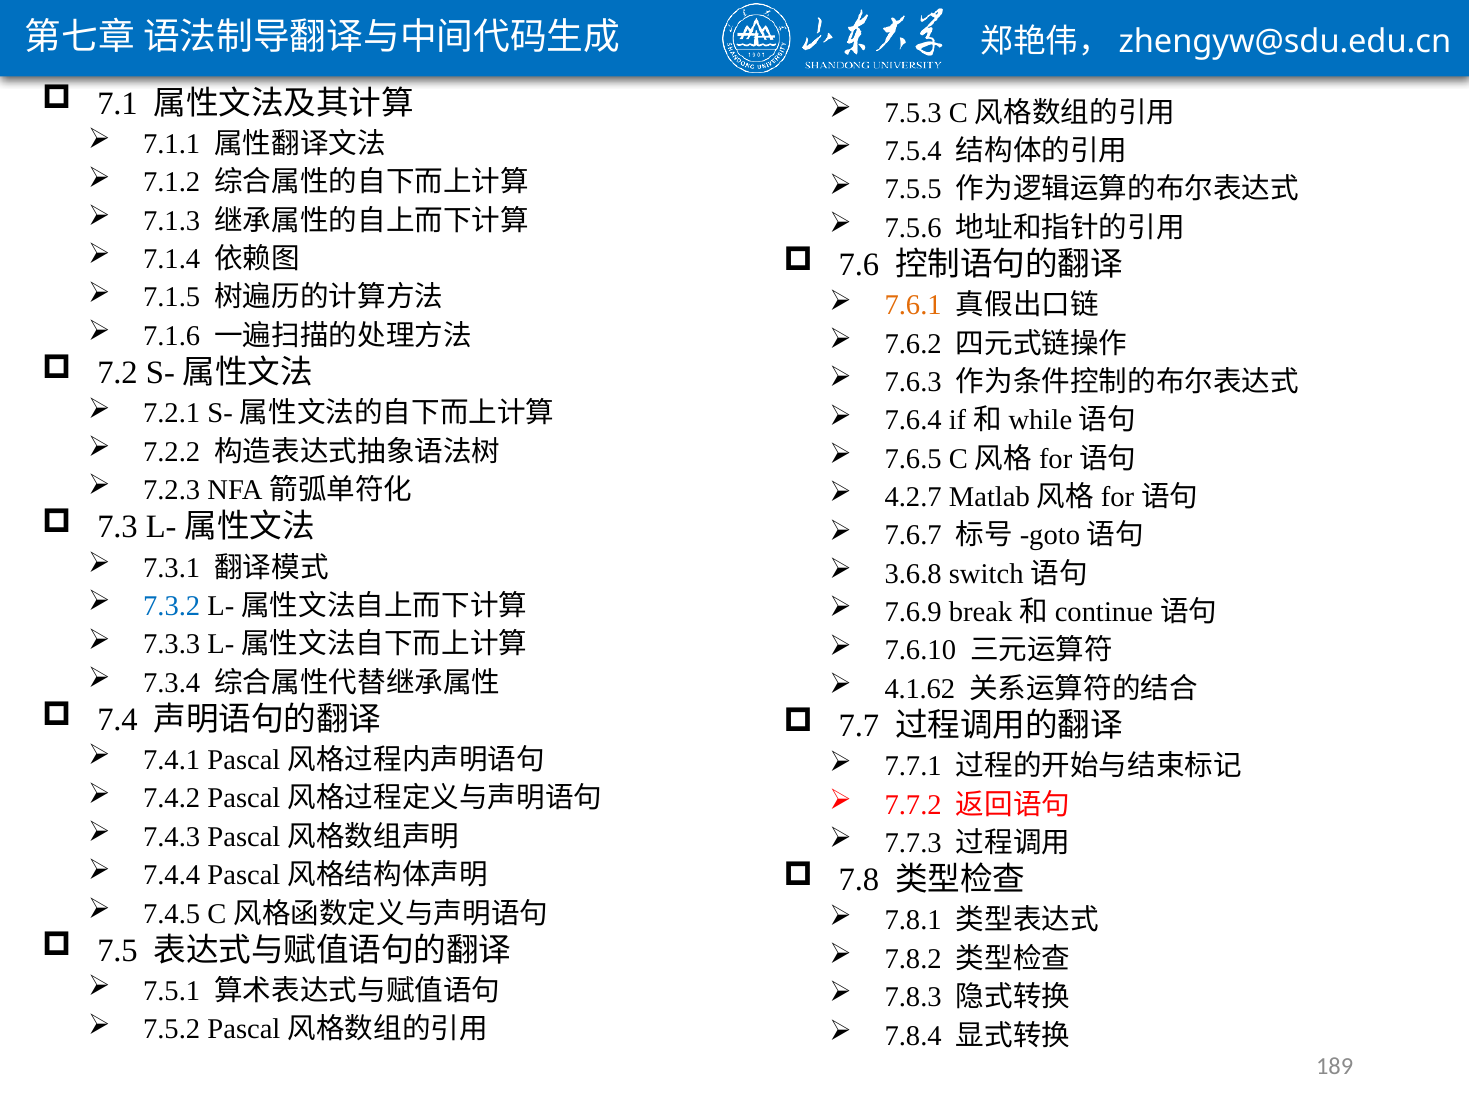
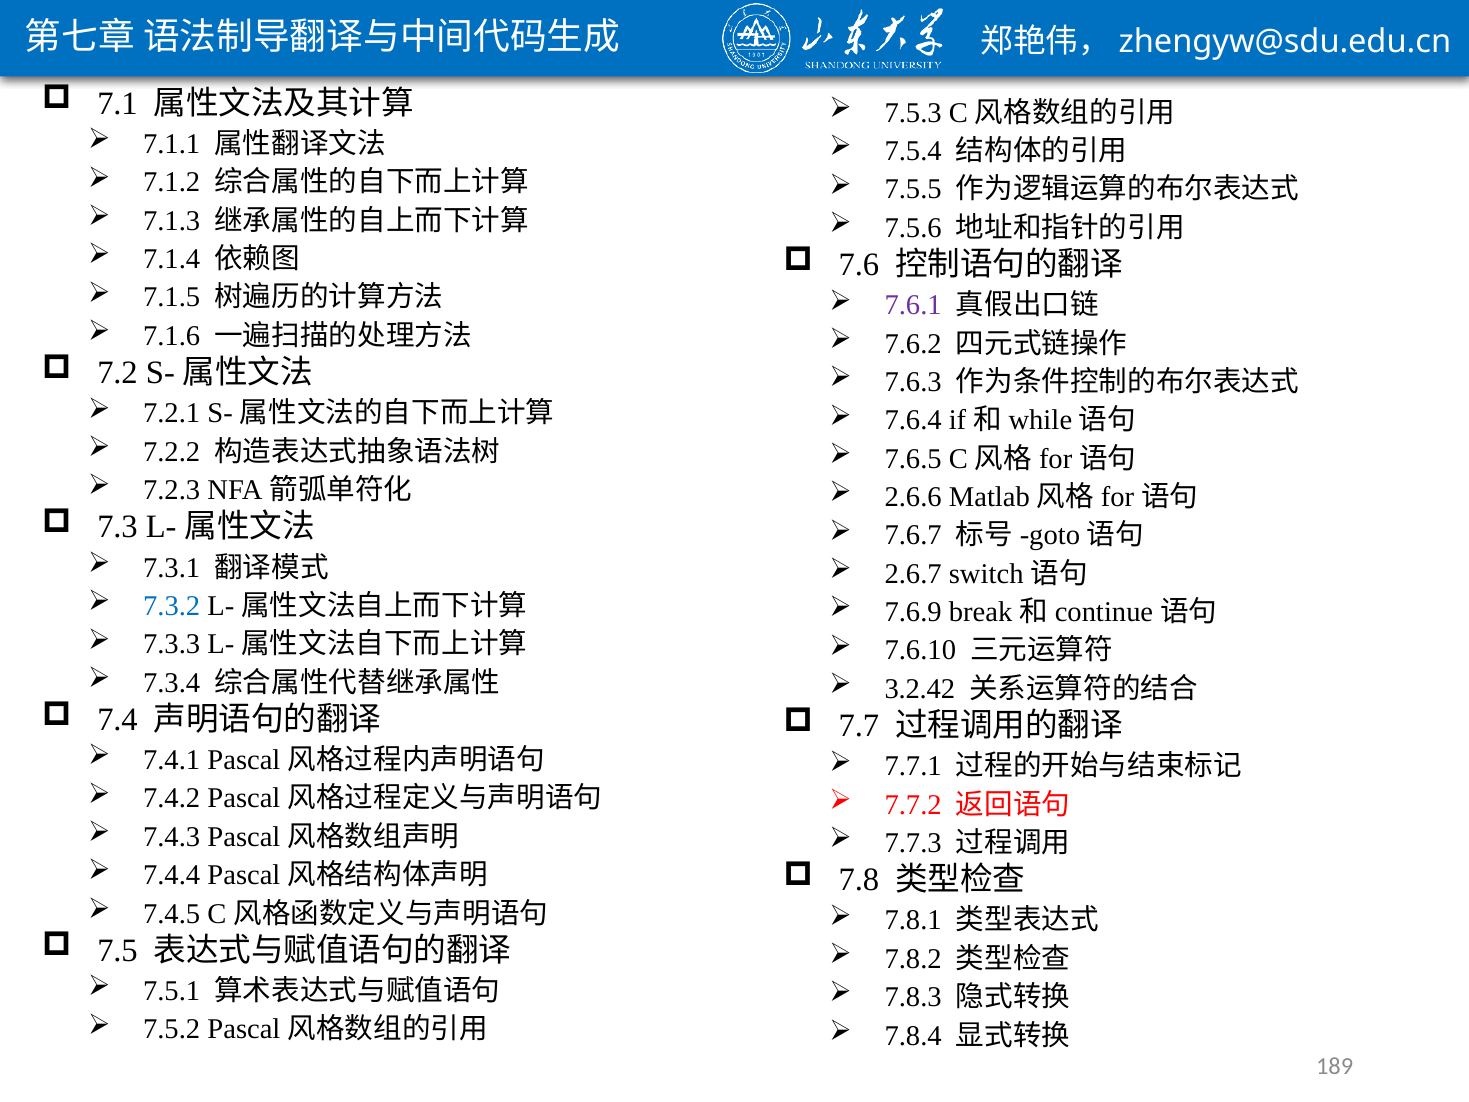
7.6.1 colour: orange -> purple (913, 305)
4.2.7: 4.2.7 -> 2.6.6 (913, 497)
3.6.8: 3.6.8 -> 2.6.7 (913, 574)
4.1.62: 4.1.62 -> 3.2.42 (920, 689)
